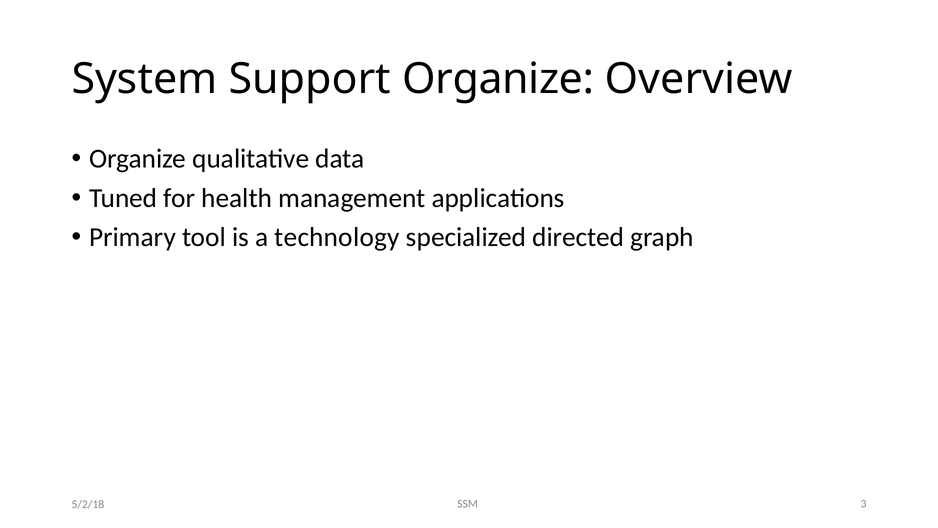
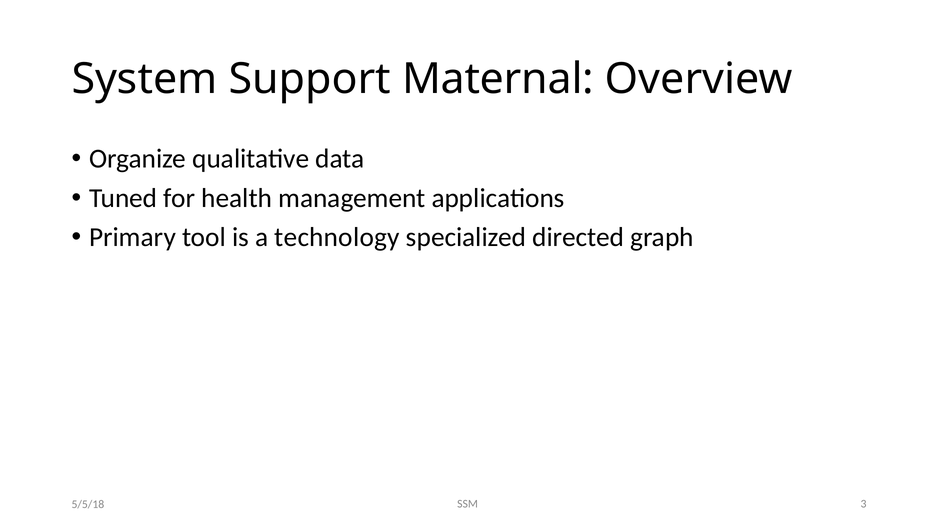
Support Organize: Organize -> Maternal (498, 79)
5/2/18: 5/2/18 -> 5/5/18 (88, 504)
